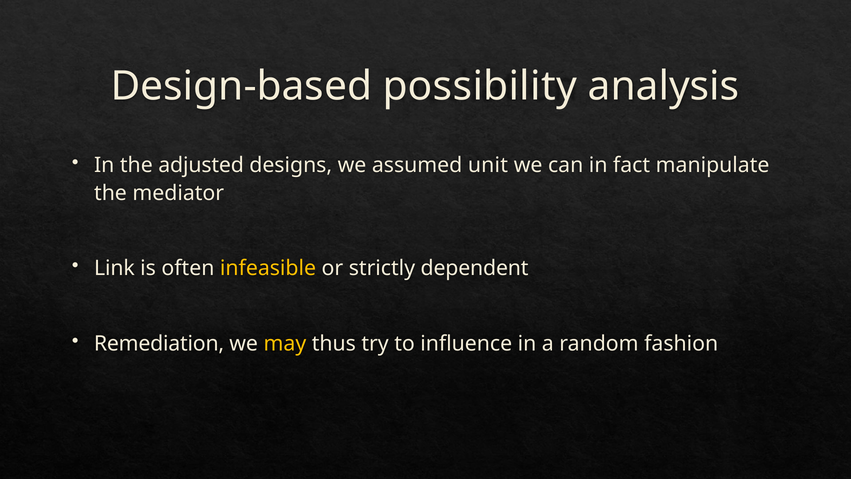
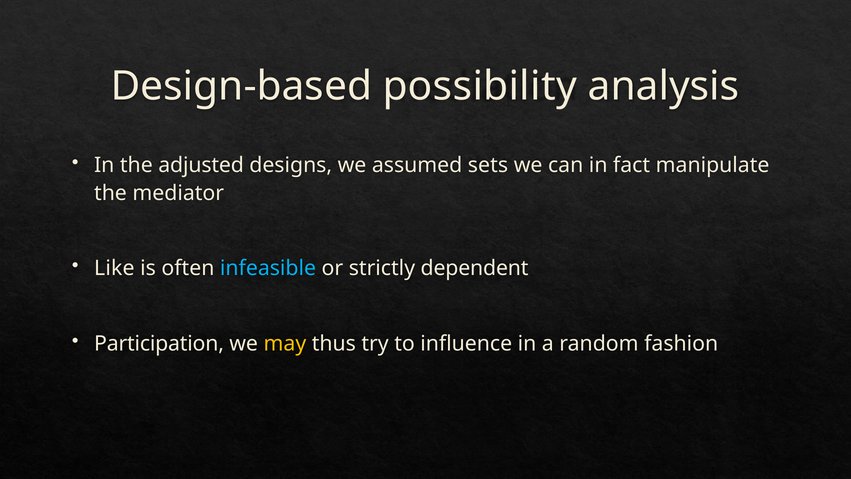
unit: unit -> sets (488, 165)
Link: Link -> Like (114, 268)
infeasible colour: yellow -> light blue (268, 268)
Remediation: Remediation -> Participation (159, 344)
